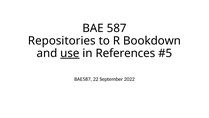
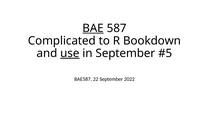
BAE underline: none -> present (93, 28)
Repositories: Repositories -> Complicated (62, 41)
in References: References -> September (125, 53)
